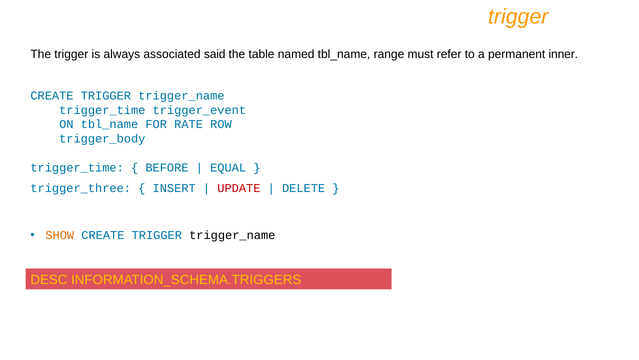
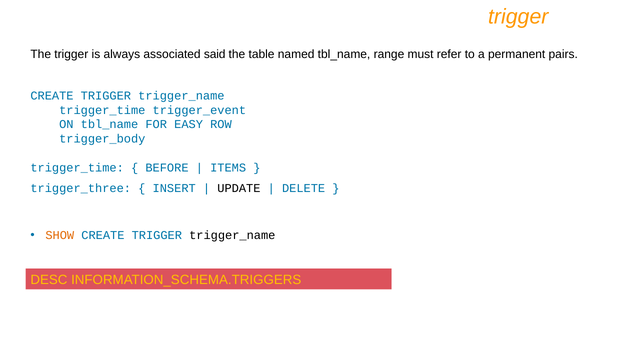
inner: inner -> pairs (563, 54)
RATE: RATE -> EASY (189, 124)
EQUAL: EQUAL -> ITEMS (228, 167)
UPDATE colour: red -> black (239, 188)
